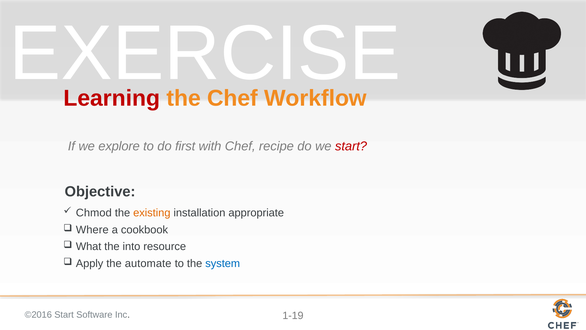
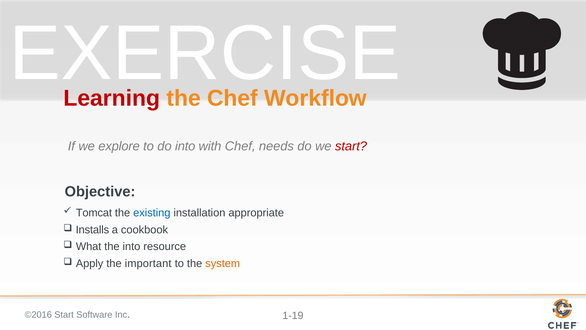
do first: first -> into (185, 146)
recipe: recipe -> needs (276, 146)
Chmod: Chmod -> Tomcat (94, 213)
existing colour: orange -> blue (152, 213)
Where: Where -> Installs (92, 230)
automate: automate -> important (148, 263)
system colour: blue -> orange (223, 263)
